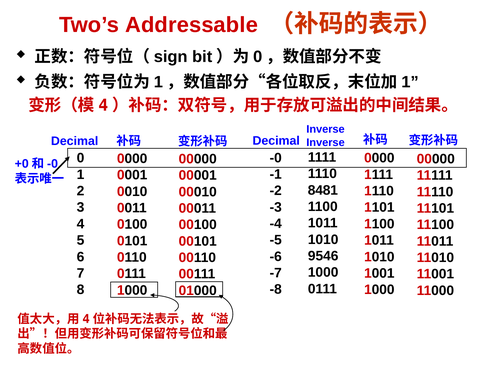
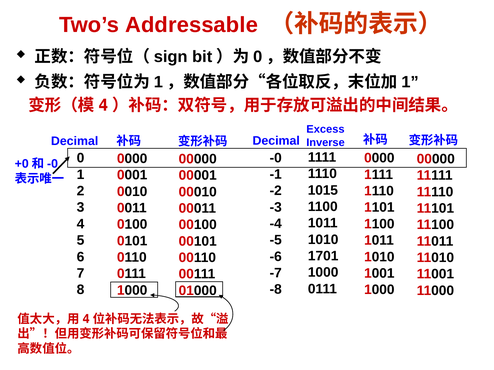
Inverse: Inverse -> Excess (325, 130)
8481: 8481 -> 1015 (323, 190)
9546: 9546 -> 1701 (323, 256)
